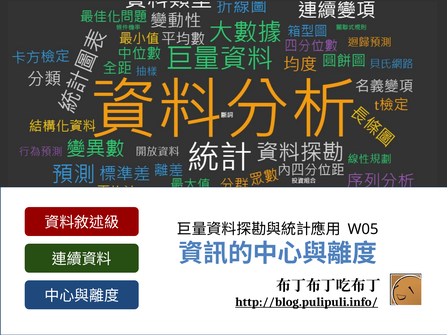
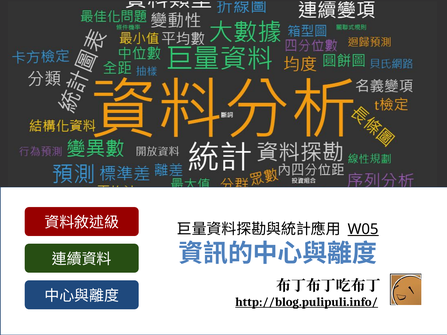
W05 underline: none -> present (363, 229)
